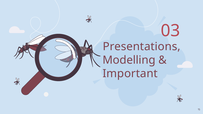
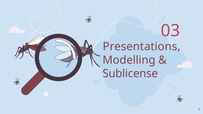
Important: Important -> Sublicense (130, 74)
